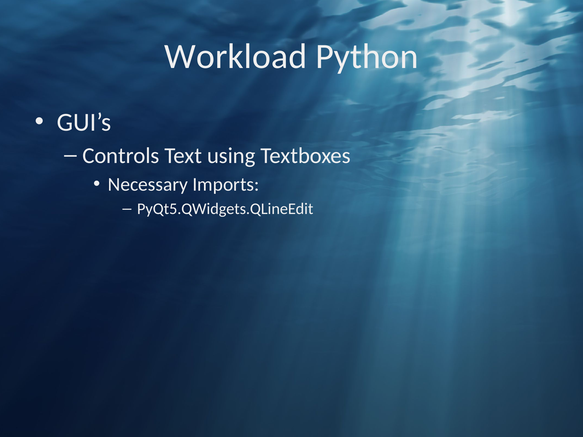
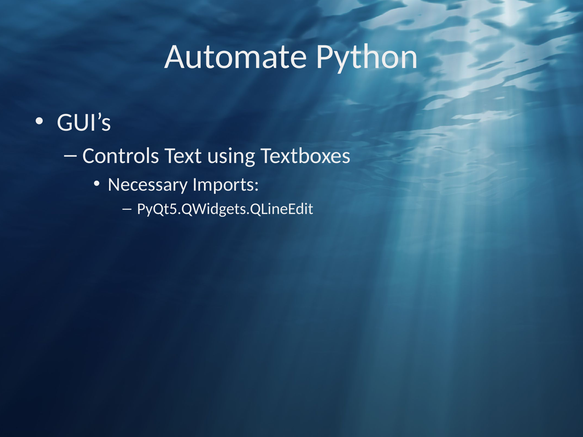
Workload: Workload -> Automate (236, 56)
